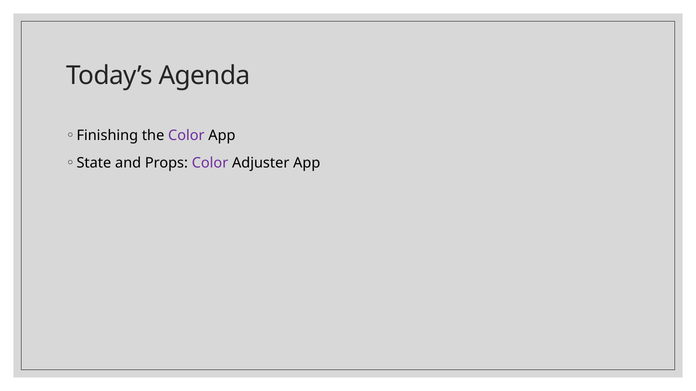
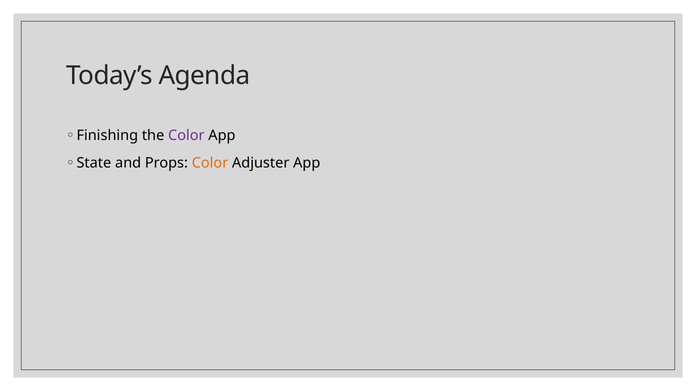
Color colour: purple -> orange (210, 163)
